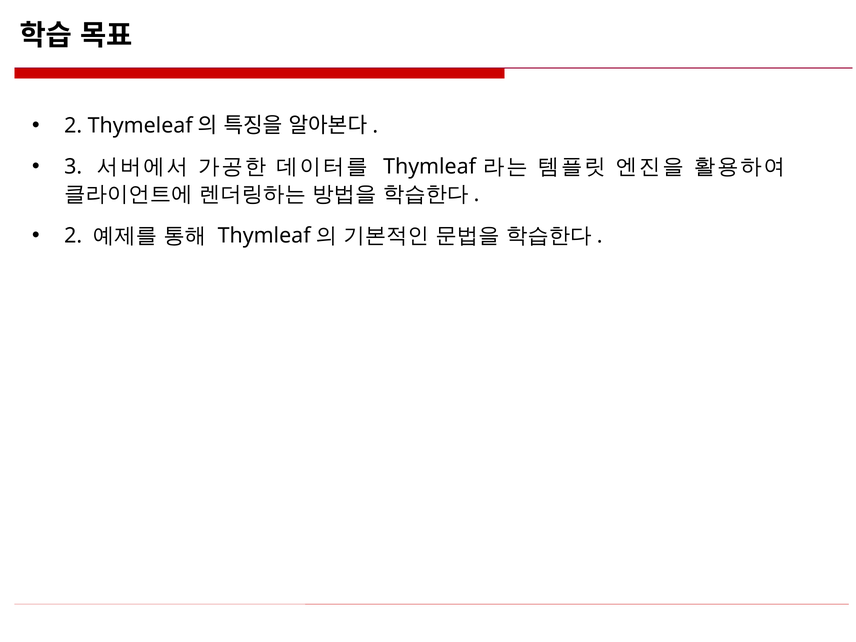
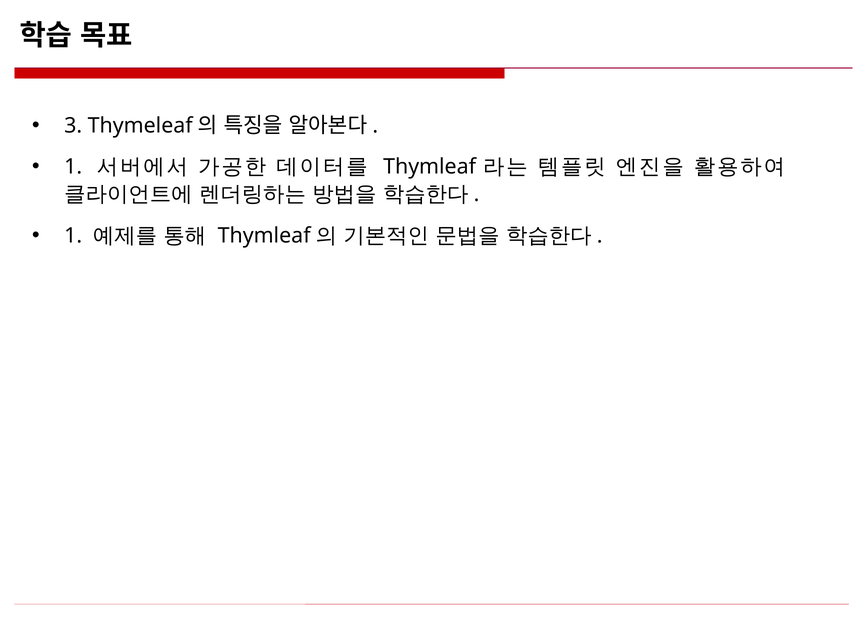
2: 2 -> 3 (73, 126)
3: 3 -> 1 (73, 167)
2: 2 -> 1 (73, 236)
